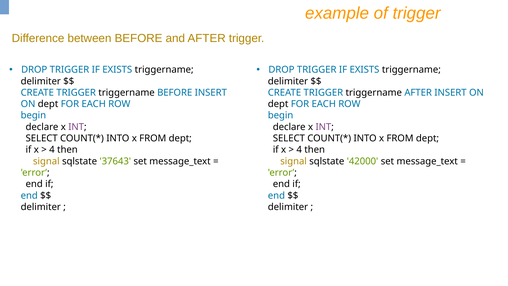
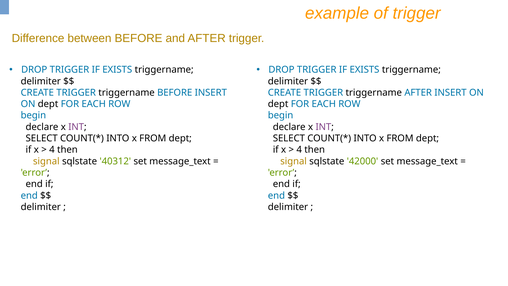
37643: 37643 -> 40312 (115, 161)
